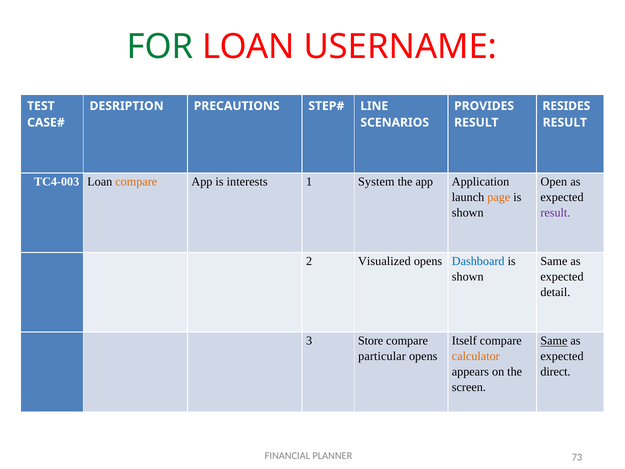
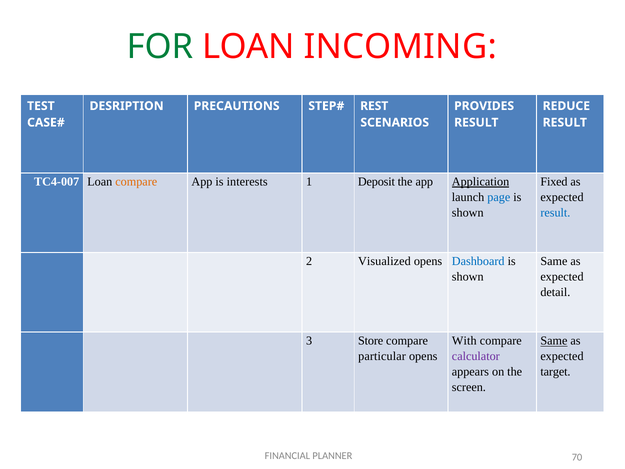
USERNAME: USERNAME -> INCOMING (400, 47)
LINE: LINE -> REST (374, 106)
RESIDES: RESIDES -> REDUCE (566, 106)
TC4-003: TC4-003 -> TC4-007 (57, 182)
System: System -> Deposit (376, 182)
Application underline: none -> present (481, 182)
Open: Open -> Fixed (554, 182)
page colour: orange -> blue (499, 197)
result colour: purple -> blue (555, 213)
Itself: Itself -> With (464, 341)
calculator colour: orange -> purple (476, 356)
direct: direct -> target (555, 372)
73: 73 -> 70 (577, 457)
